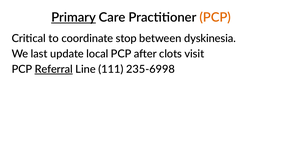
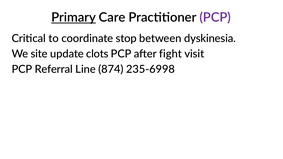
PCP colour: orange -> purple (215, 18)
last: last -> site (39, 54)
local: local -> clots (97, 54)
clots: clots -> fight (171, 54)
Referral underline: present -> none (54, 69)
111: 111 -> 874 (111, 69)
